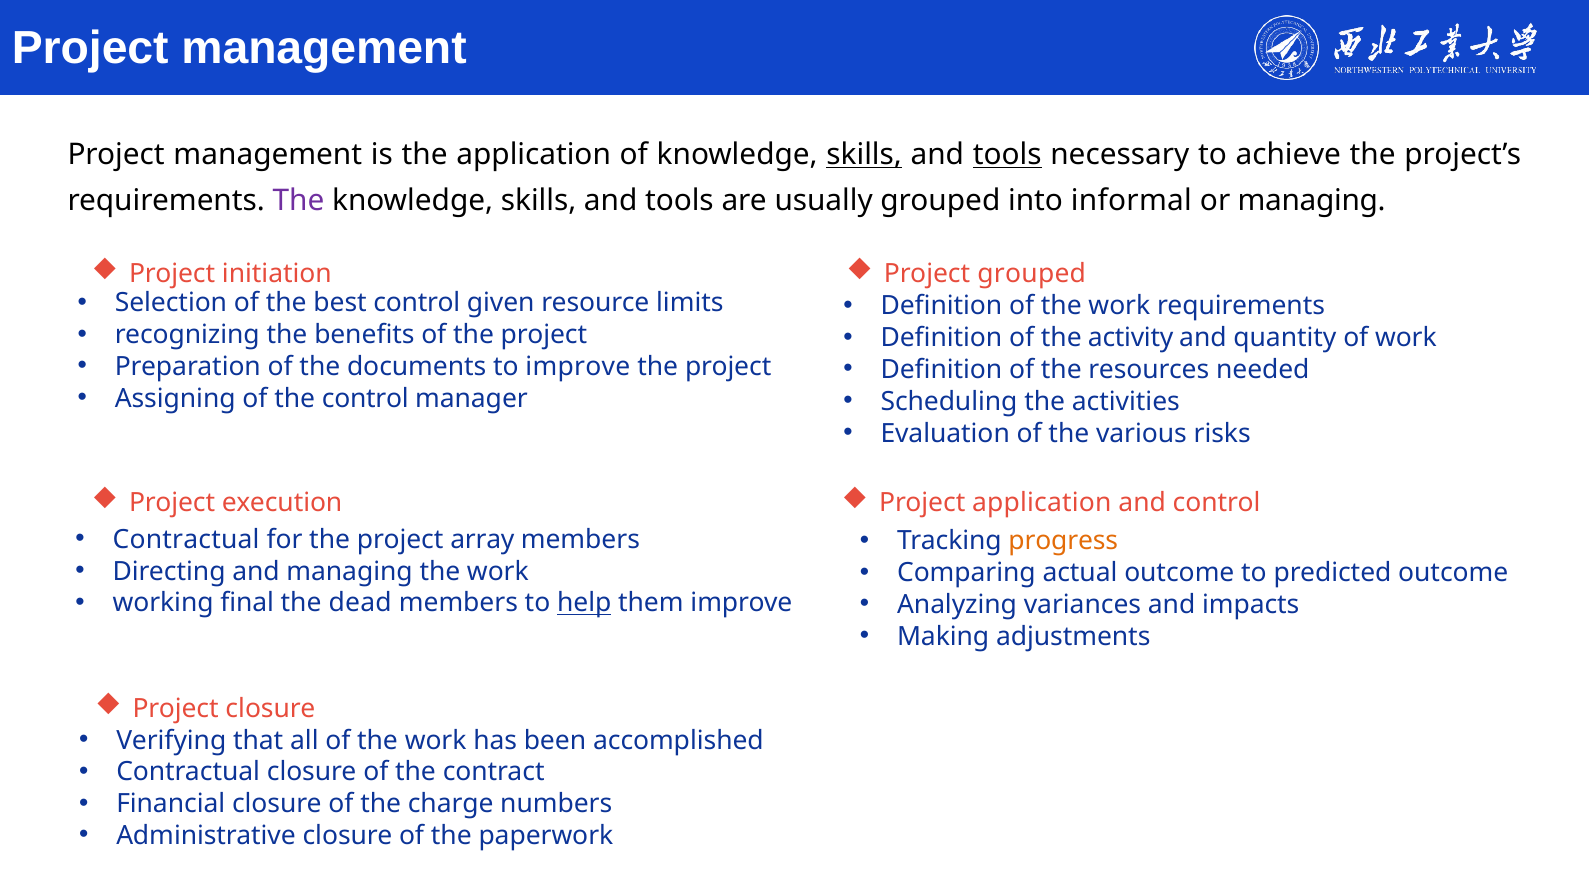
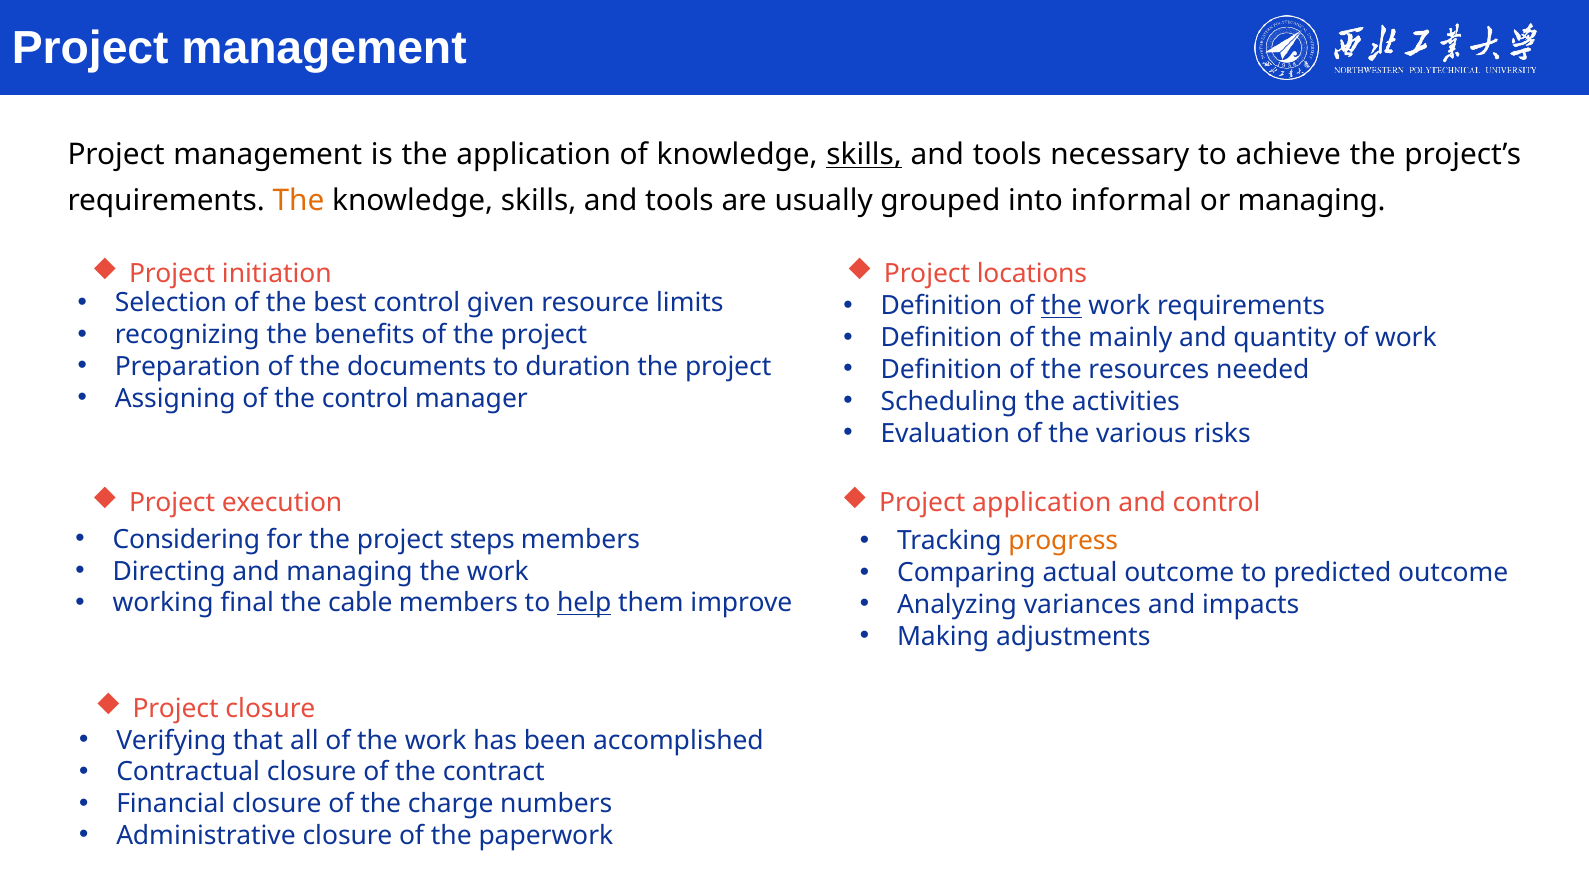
tools underline: present -> none (1007, 155)
The colour: purple -> orange (298, 201)
Project grouped: grouped -> locations (1032, 274)
the underline: none -> present (1061, 306)
activity: activity -> mainly (1130, 338)
to improve: improve -> duration (578, 367)
Contractual: Contractual -> Considering (186, 540)
array: array -> steps (482, 540)
dead: dead -> cable (360, 603)
